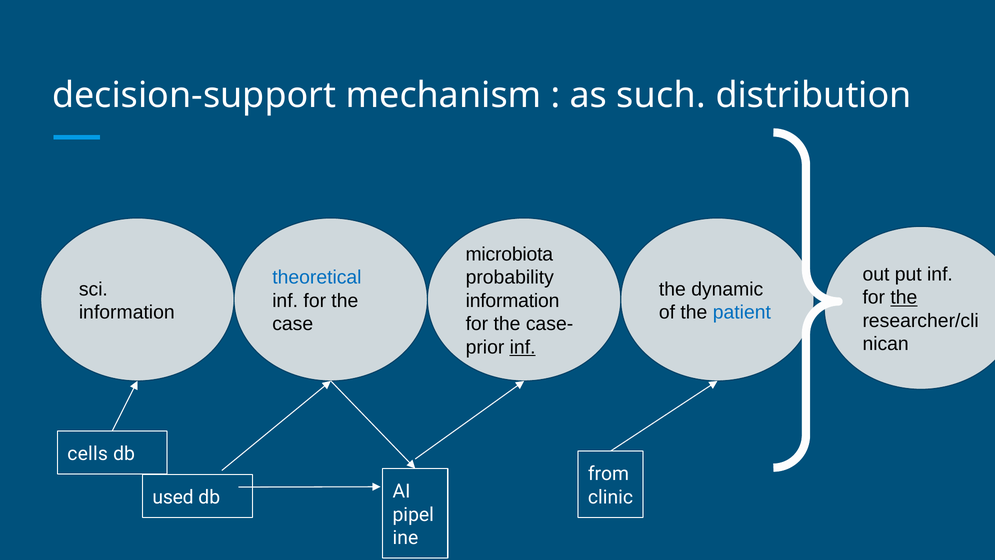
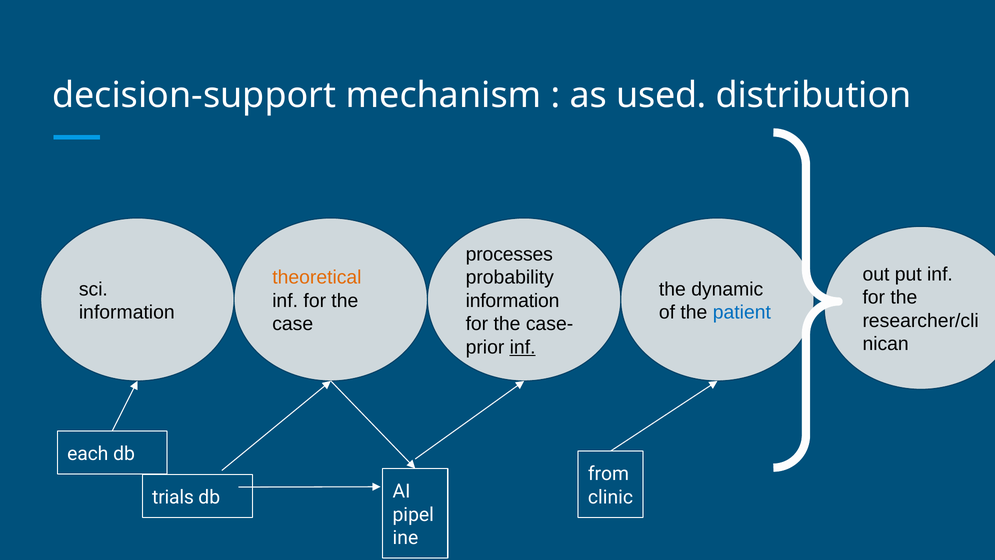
such: such -> used (661, 95)
microbiota: microbiota -> processes (509, 254)
theoretical colour: blue -> orange (317, 277)
the underline: present -> none (904, 297)
cells: cells -> each (88, 454)
used: used -> trials (173, 497)
